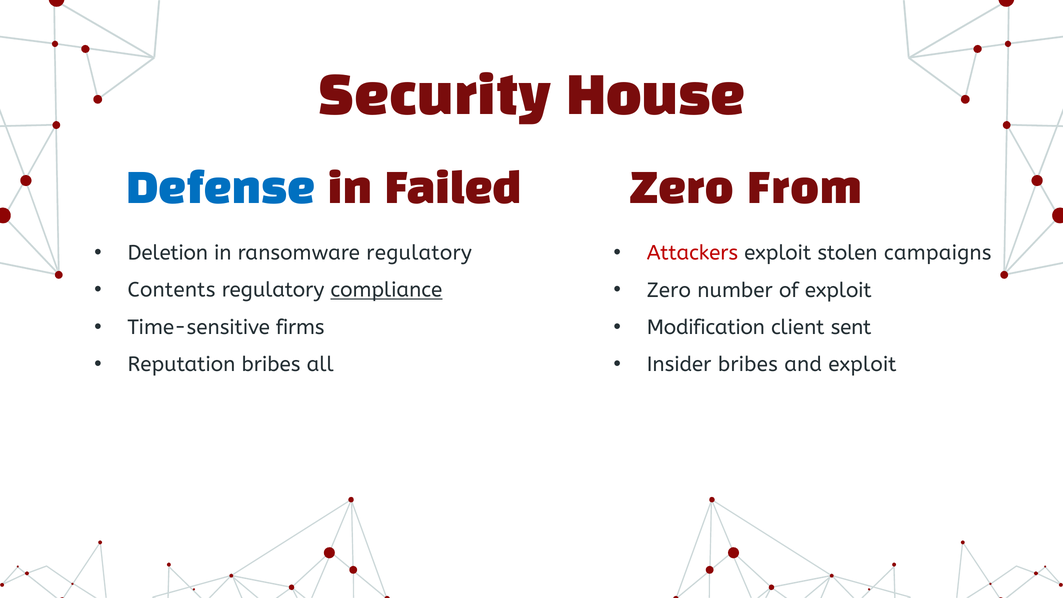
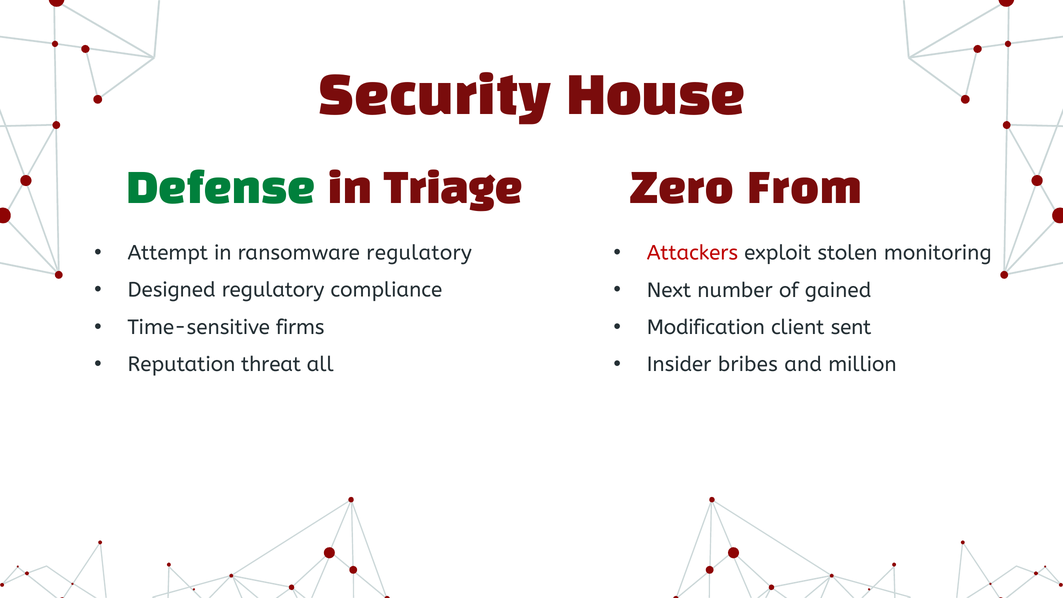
Defense colour: blue -> green (221, 189)
Failed: Failed -> Triage (453, 189)
Deletion: Deletion -> Attempt (168, 253)
campaigns: campaigns -> monitoring (938, 253)
Contents: Contents -> Designed (172, 290)
compliance underline: present -> none (386, 290)
Zero: Zero -> Next (669, 290)
of exploit: exploit -> gained (838, 290)
Reputation bribes: bribes -> threat (271, 365)
and exploit: exploit -> million (862, 365)
